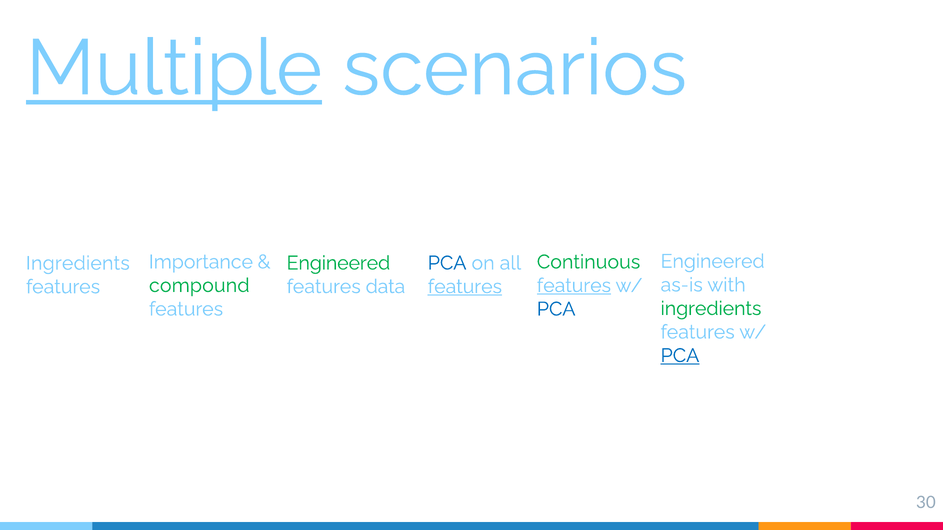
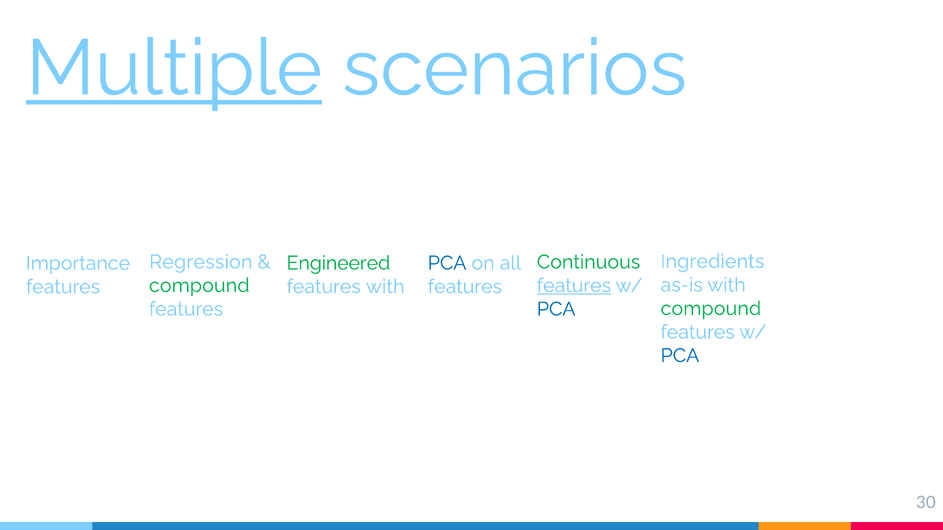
Engineered: Engineered -> Ingredients (712, 262)
Importance: Importance -> Regression (201, 262)
Ingredients: Ingredients -> Importance (78, 263)
features data: data -> with (385, 287)
features underline: present -> none (465, 287)
ingredients: ingredients -> compound (711, 309)
PCA underline: present -> none (680, 356)
